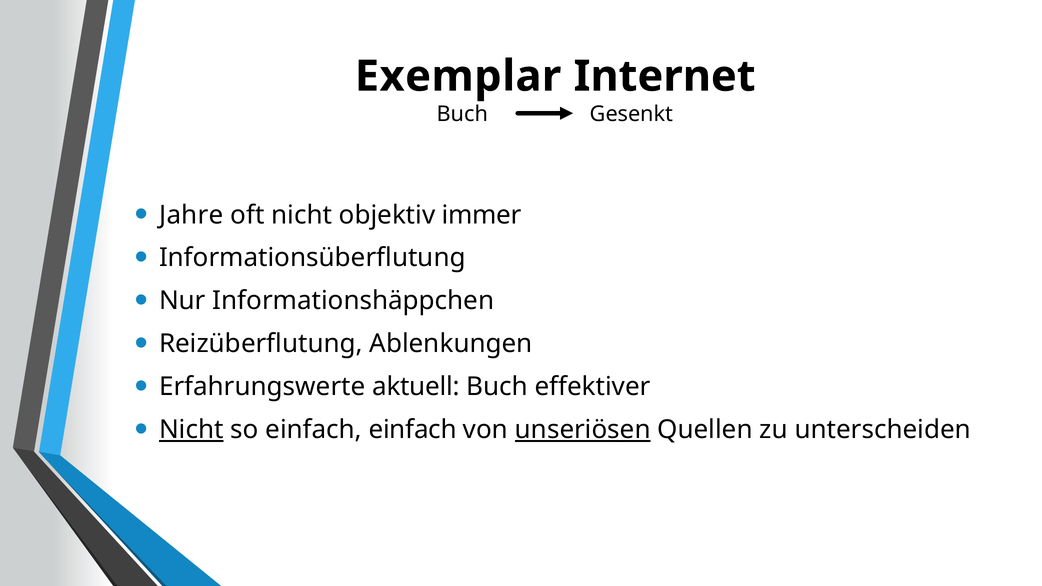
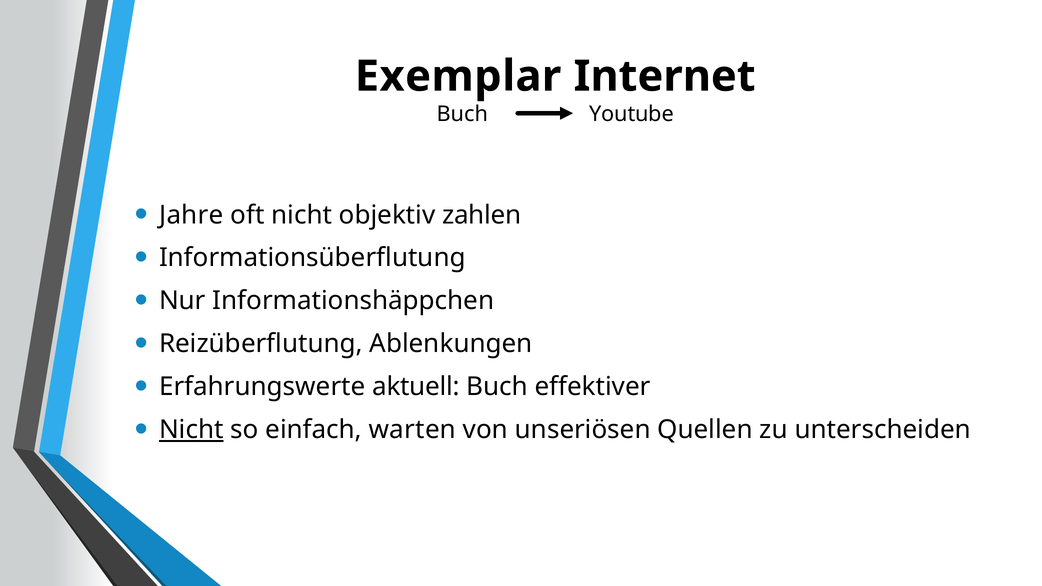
Gesenkt: Gesenkt -> Youtube (632, 114)
immer: immer -> zahlen (482, 215)
einfach einfach: einfach -> warten (412, 430)
unseriösen underline: present -> none (583, 430)
